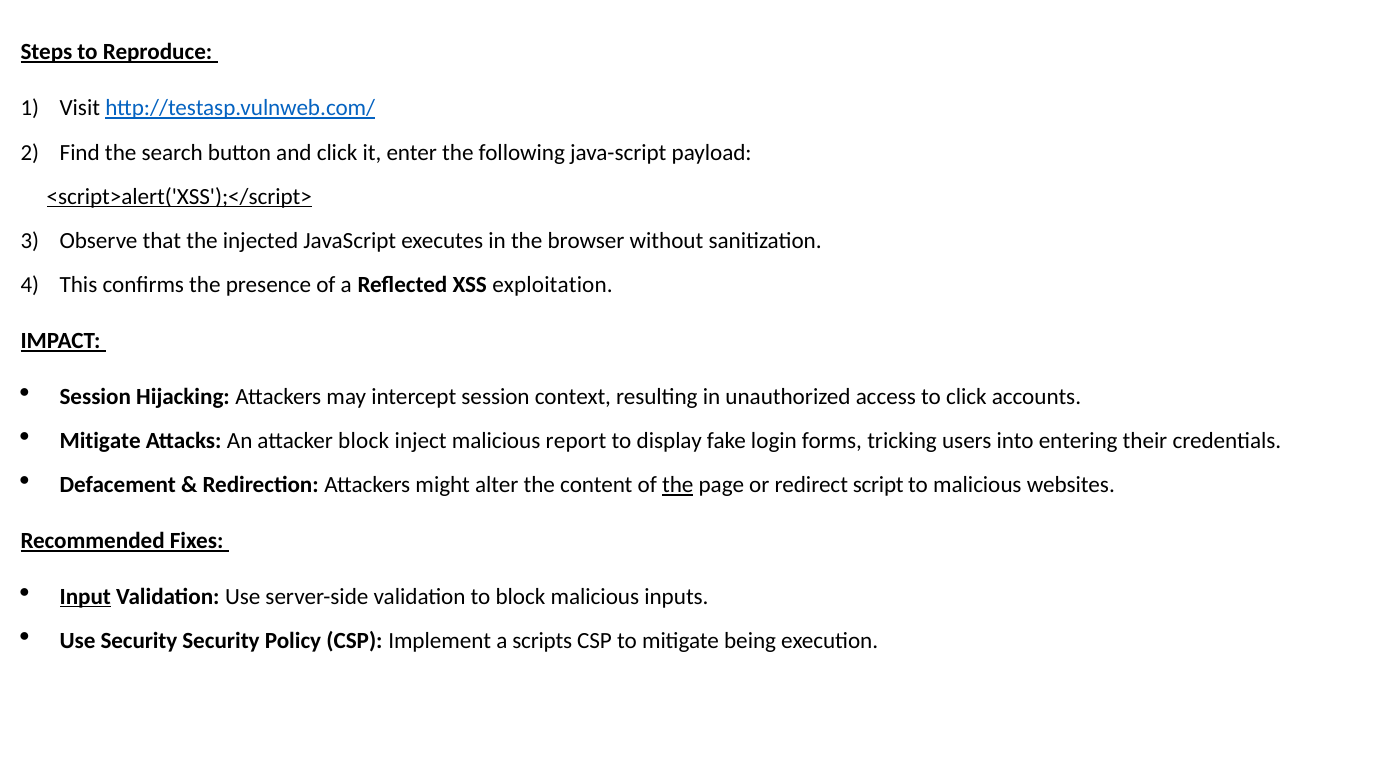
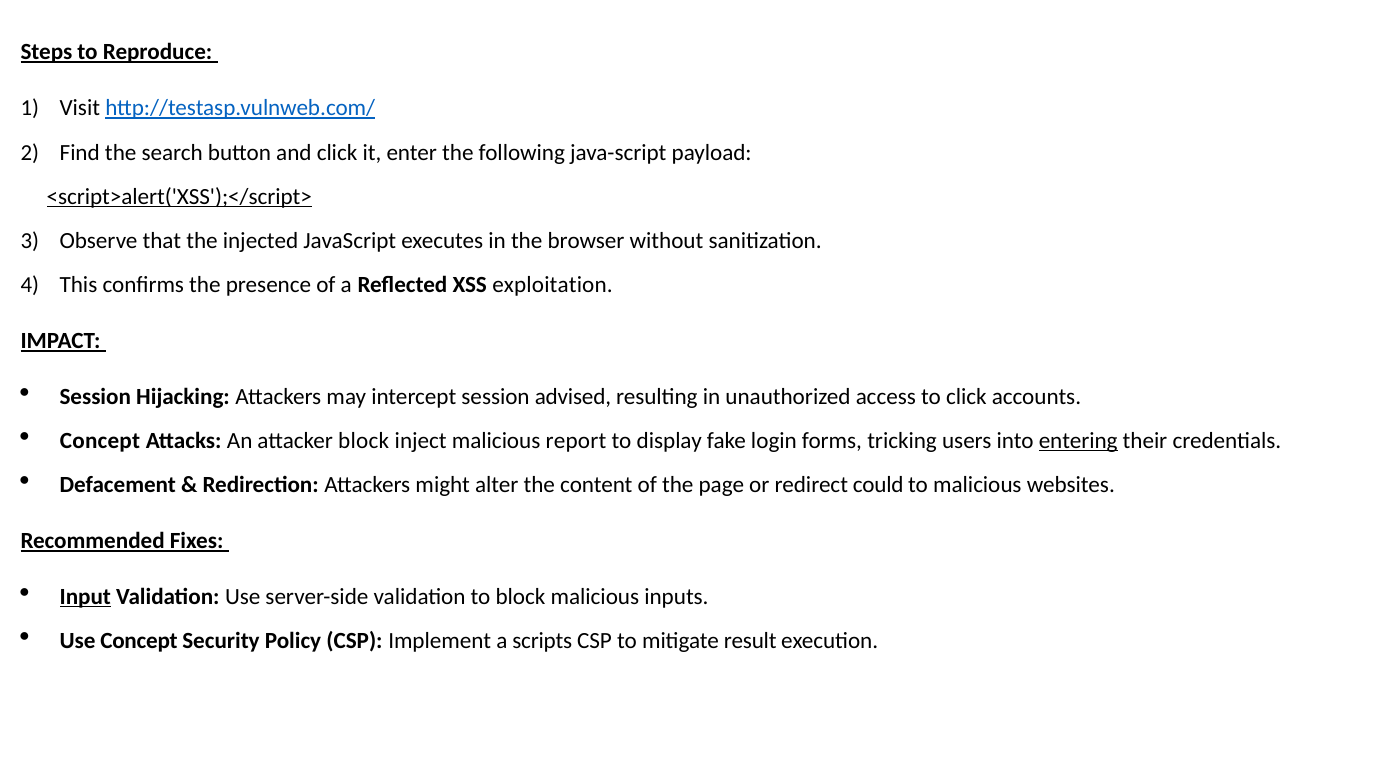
context: context -> advised (573, 397)
Mitigate: Mitigate -> Concept (100, 441)
entering underline: none -> present (1078, 441)
the underline: present -> none (678, 485)
script: script -> could (878, 485)
Use Security: Security -> Concept (139, 641)
being: being -> result (750, 641)
